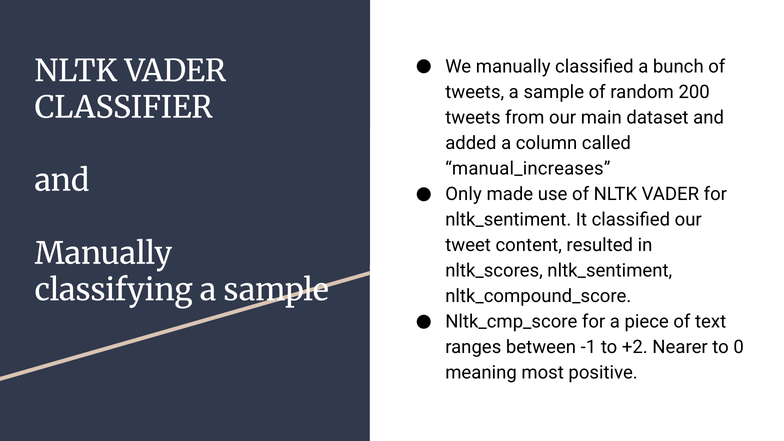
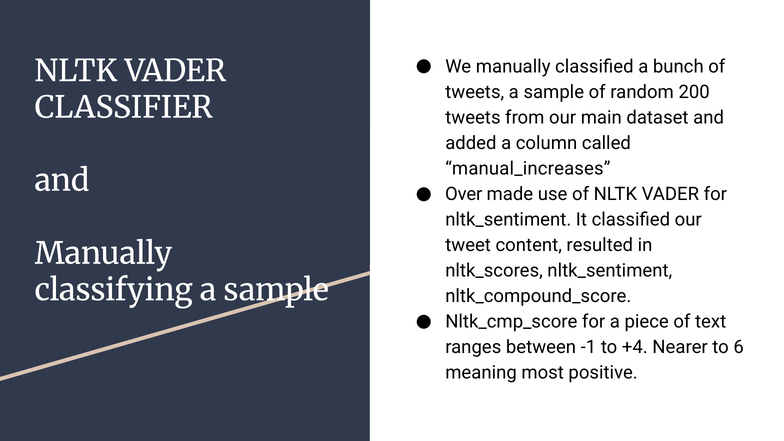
Only: Only -> Over (464, 194)
+2: +2 -> +4 (635, 347)
0: 0 -> 6 (739, 347)
